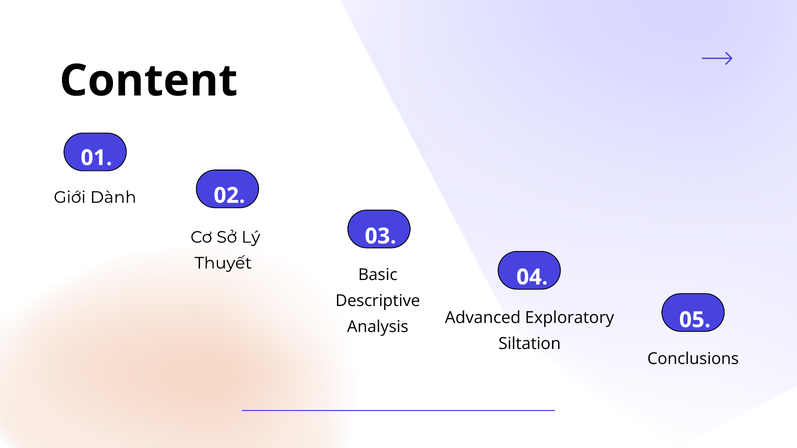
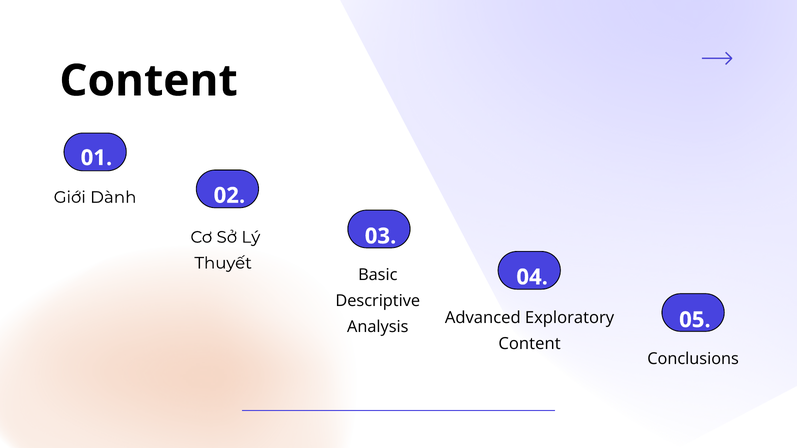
Siltation: Siltation -> Content (530, 344)
